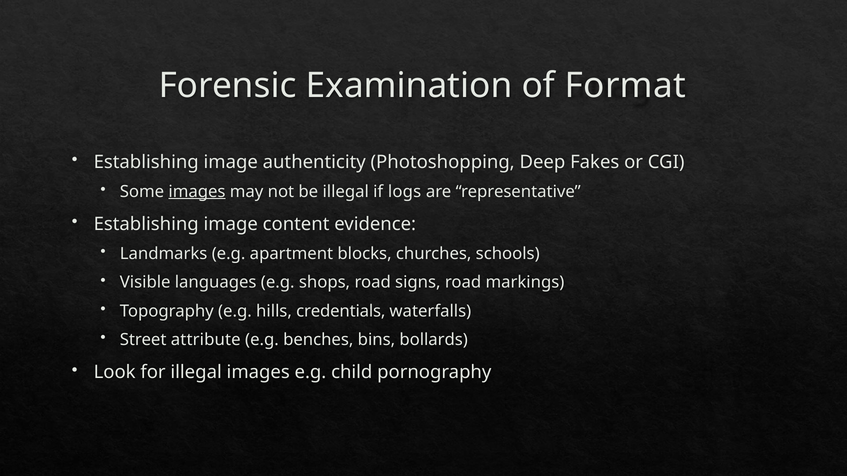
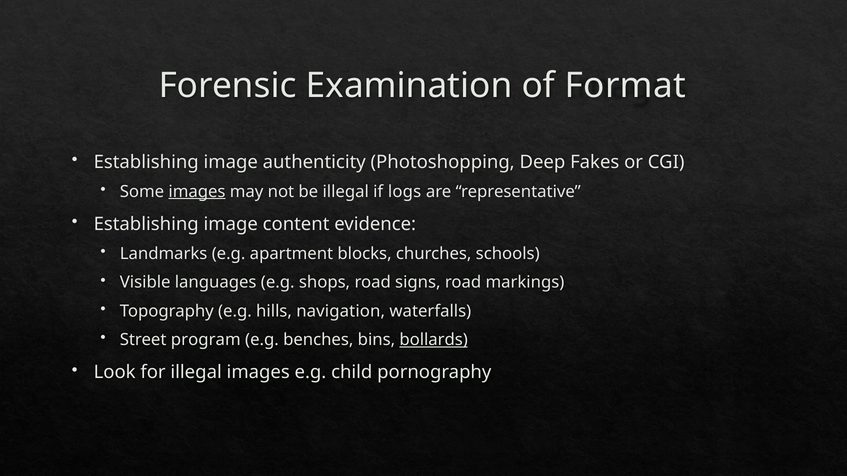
credentials: credentials -> navigation (341, 311)
attribute: attribute -> program (206, 340)
bollards underline: none -> present (434, 340)
